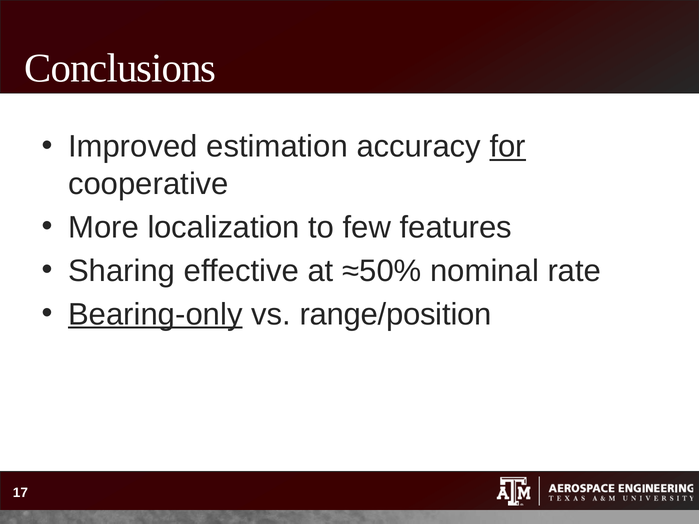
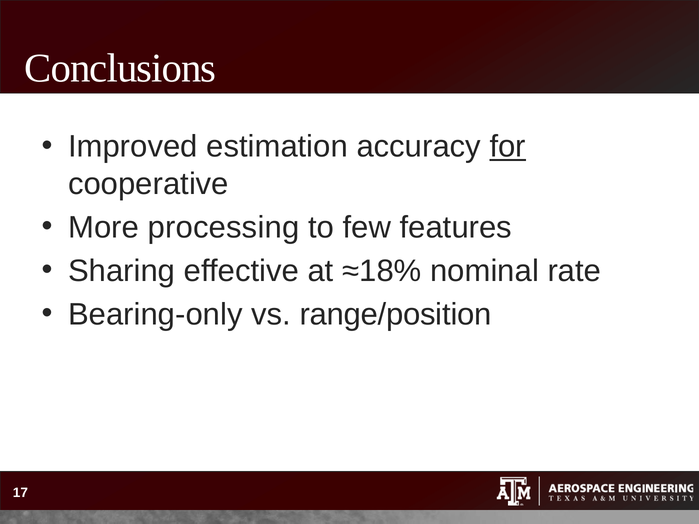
localization: localization -> processing (224, 227)
≈50%: ≈50% -> ≈18% (382, 271)
Bearing-only underline: present -> none (155, 314)
